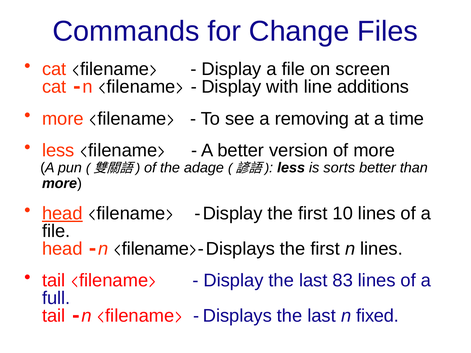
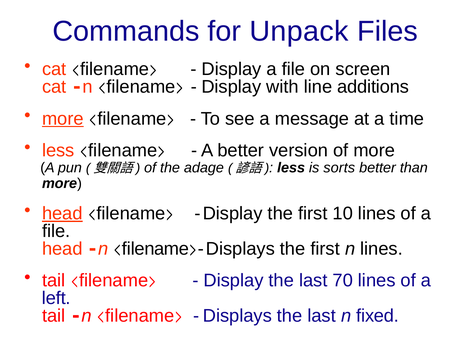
Change: Change -> Unpack (299, 31)
more underline: none -> present (63, 119)
removing: removing -> message (312, 119)
83: 83 -> 70 (343, 281)
full: full -> left (56, 298)
